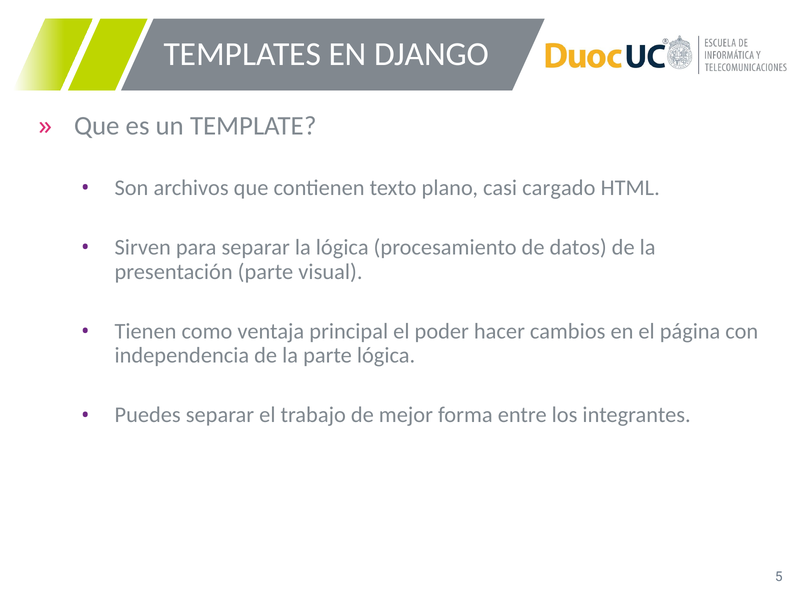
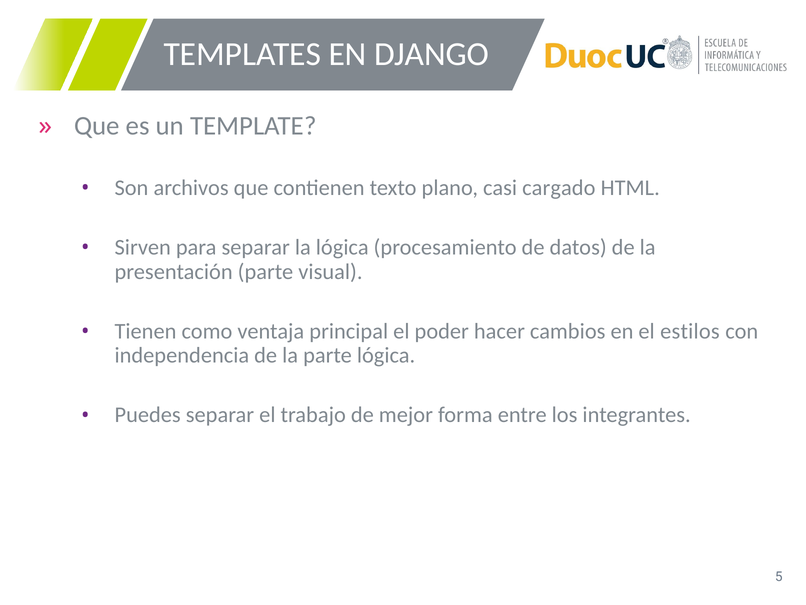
página: página -> estilos (690, 331)
